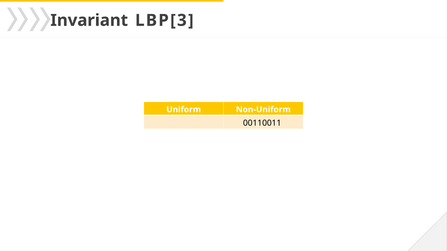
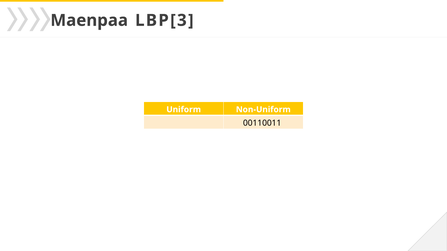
Invariant: Invariant -> Maenpaa (89, 20)
